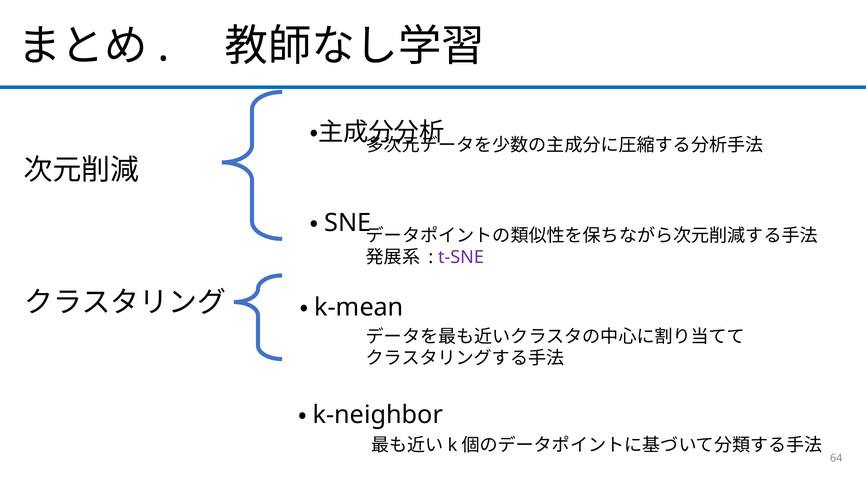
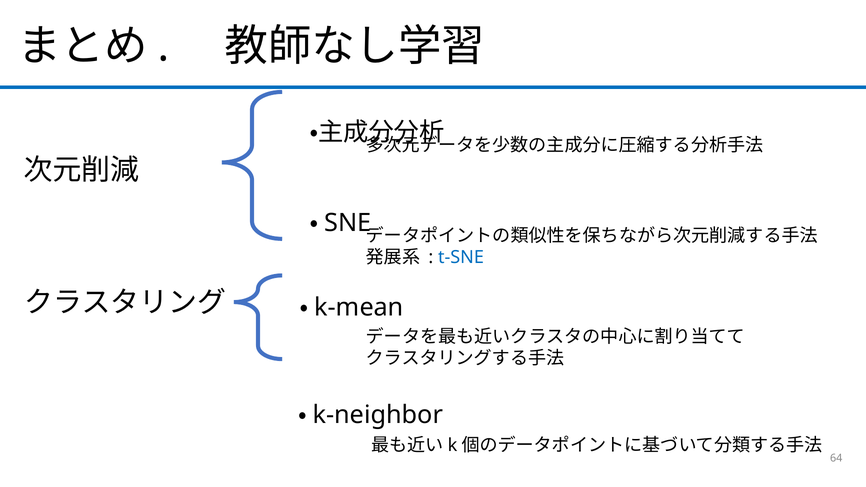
t-SNE colour: purple -> blue (461, 258)
